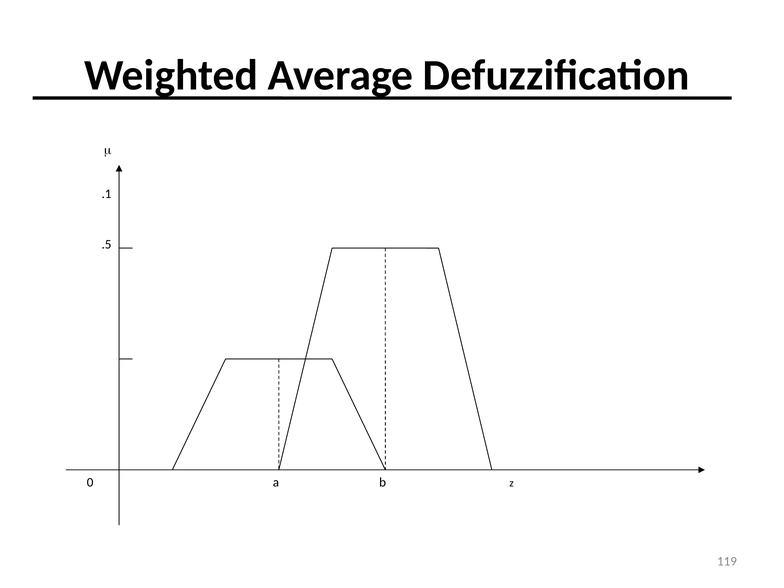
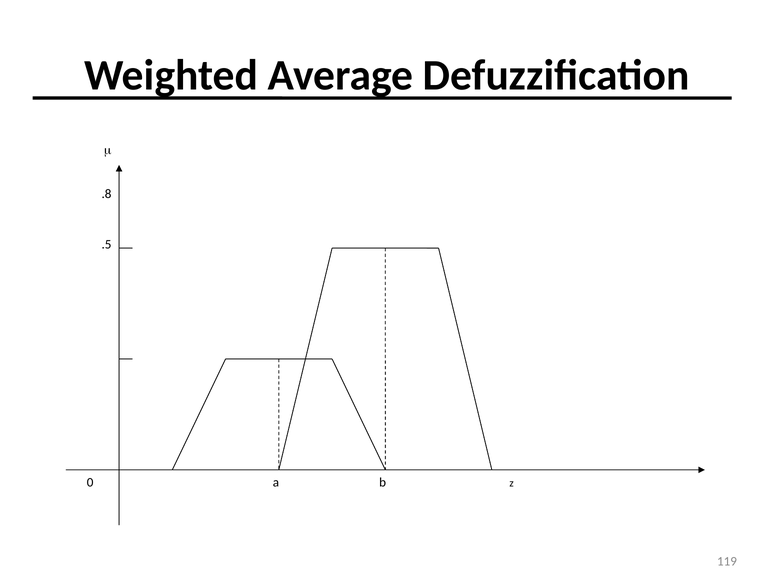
.1: .1 -> .8 (106, 194)
